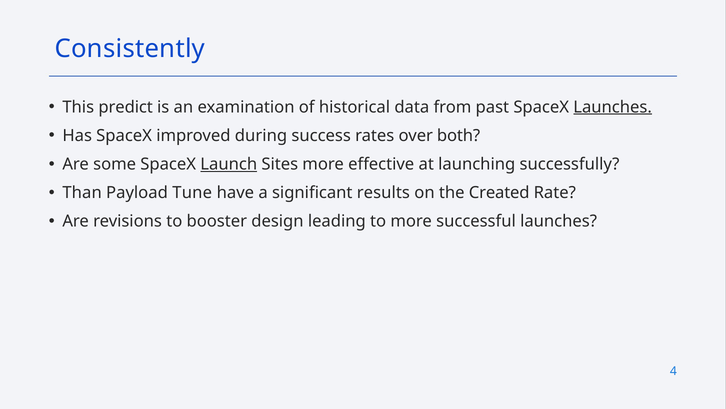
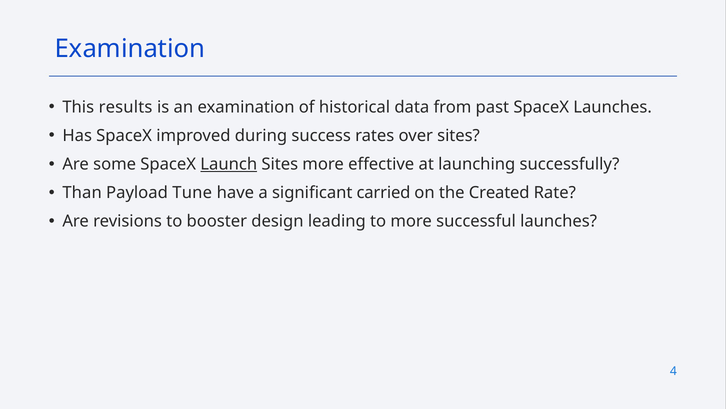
Consistently: Consistently -> Examination (130, 48)
predict: predict -> results (126, 107)
Launches underline: present -> none (613, 107)
over both: both -> sites (458, 135)
results: results -> carried (383, 192)
